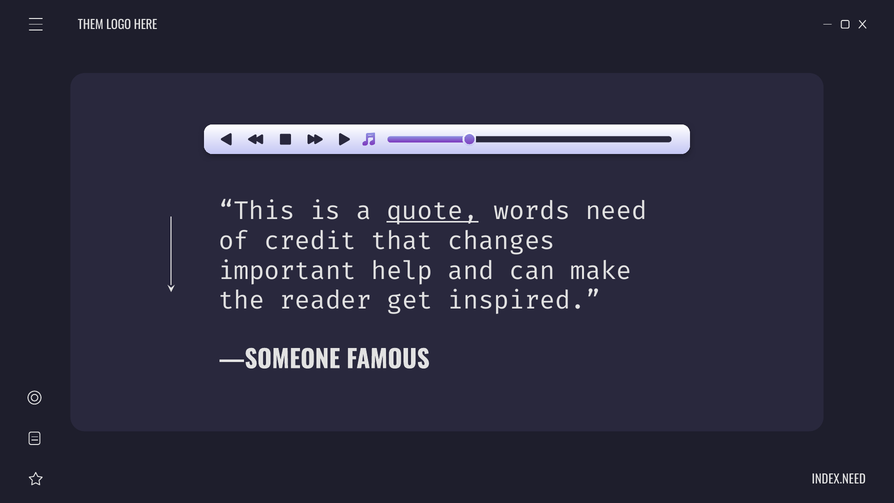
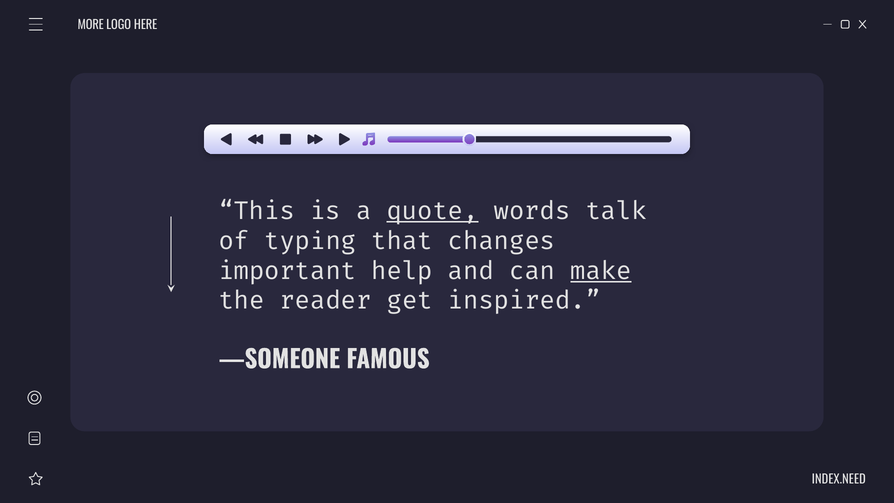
THEM: THEM -> MORE (91, 25)
need: need -> talk (616, 211)
credit: credit -> typing (310, 241)
make underline: none -> present (601, 271)
